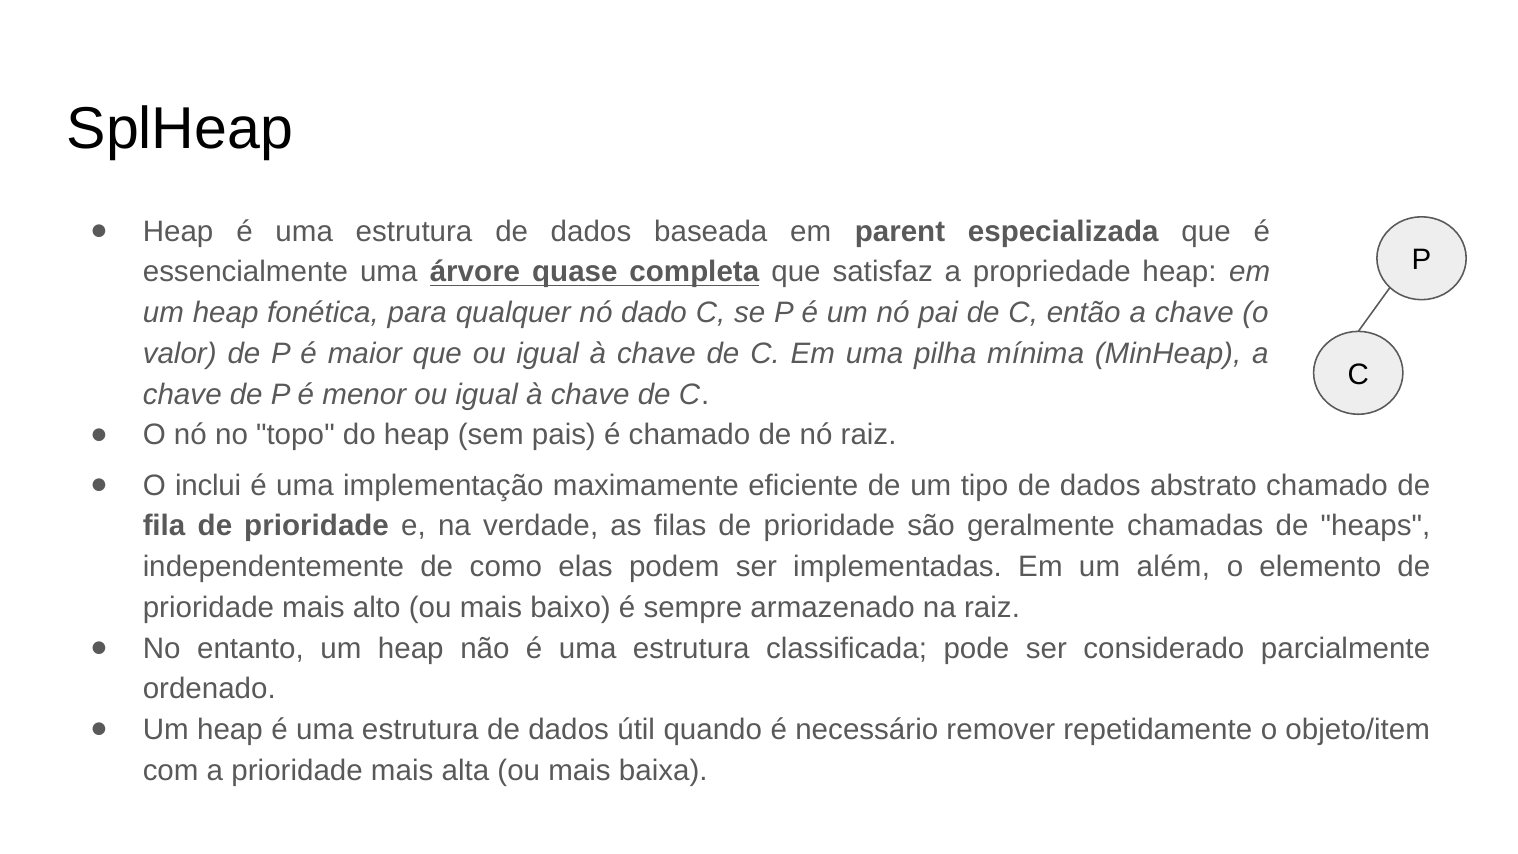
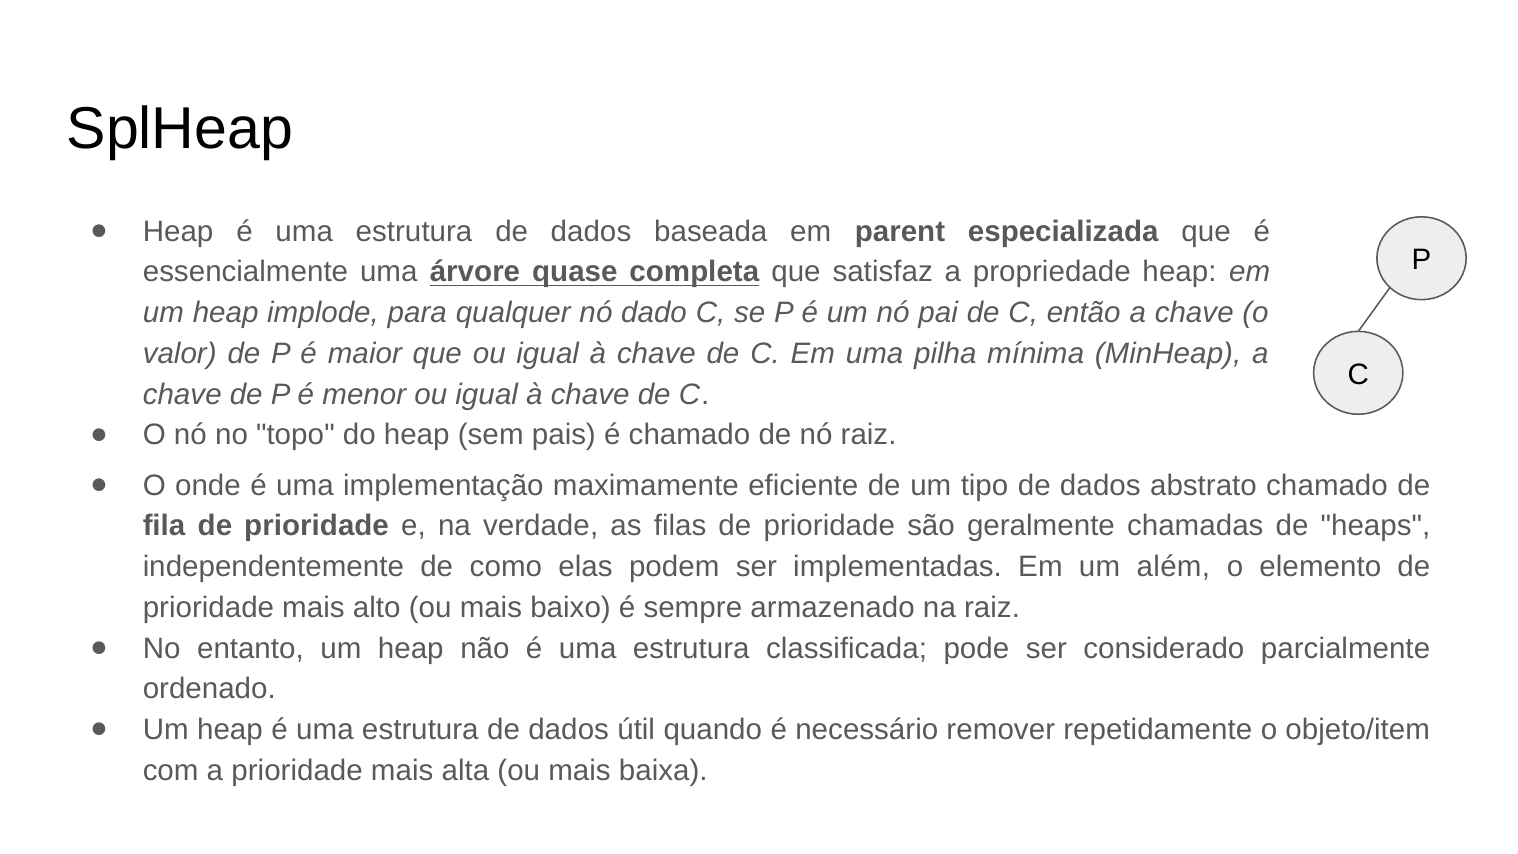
fonética: fonética -> implode (323, 313)
inclui: inclui -> onde (208, 485)
